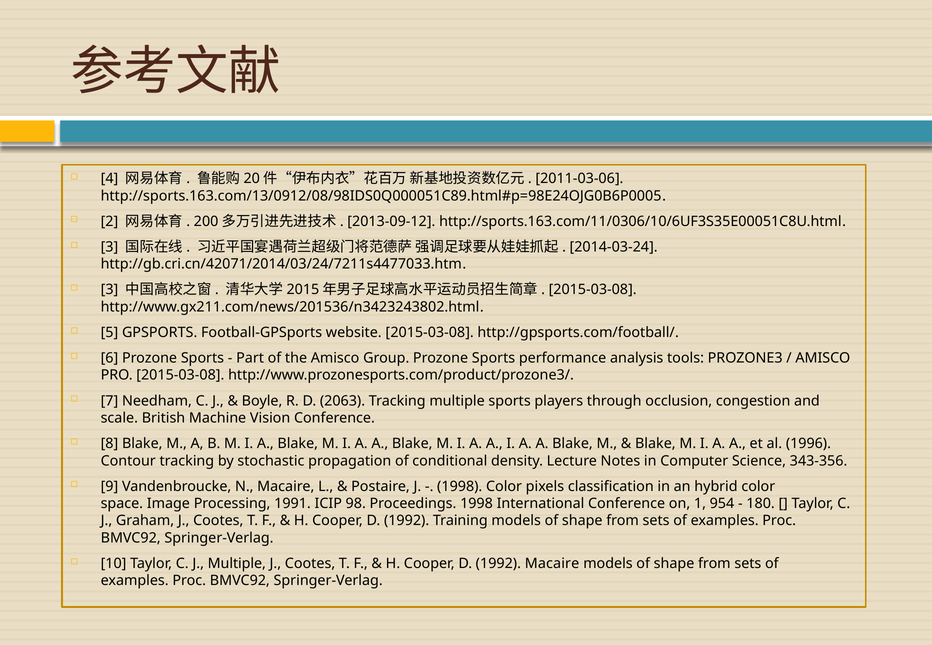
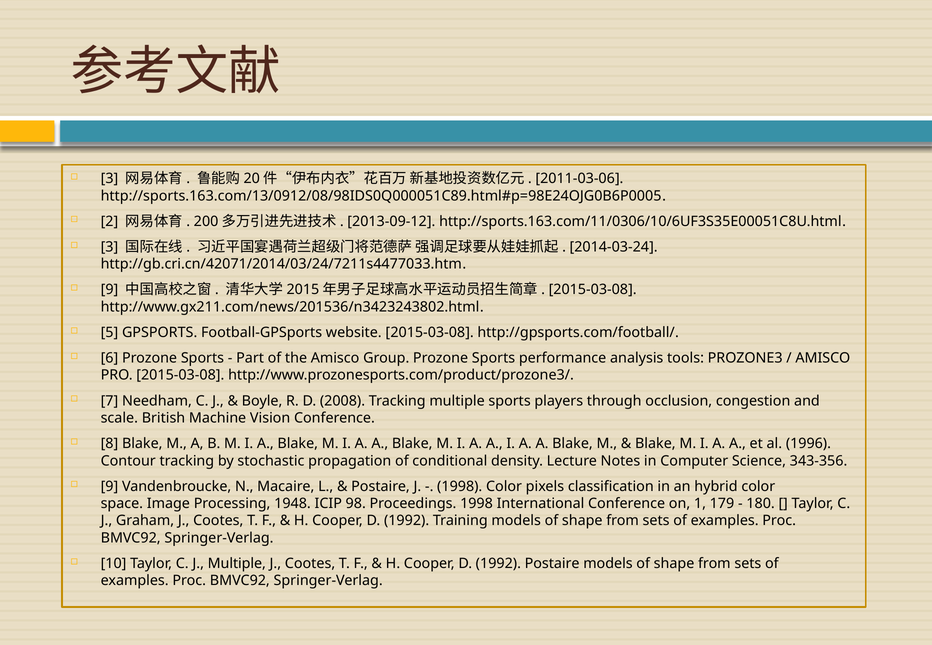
4: 4 -> 3 (109, 179)
3: 3 -> 9 (109, 290)
2063: 2063 -> 2008 (343, 401)
1991: 1991 -> 1948 (293, 504)
954: 954 -> 179 (722, 504)
1992 Macaire: Macaire -> Postaire (552, 564)
